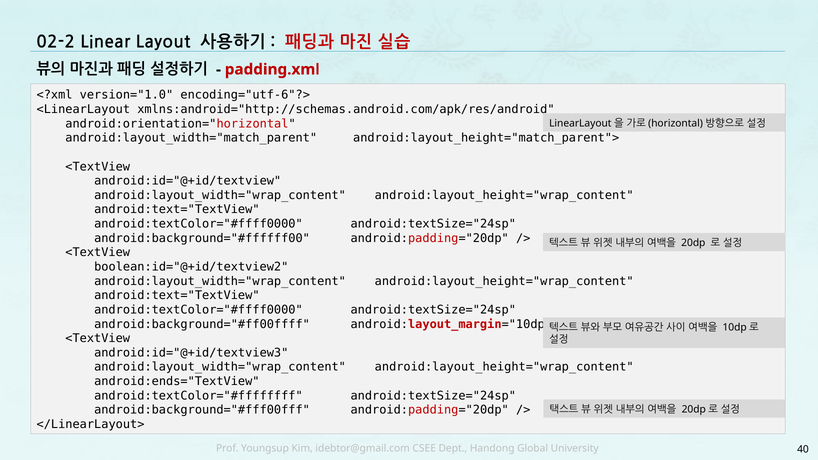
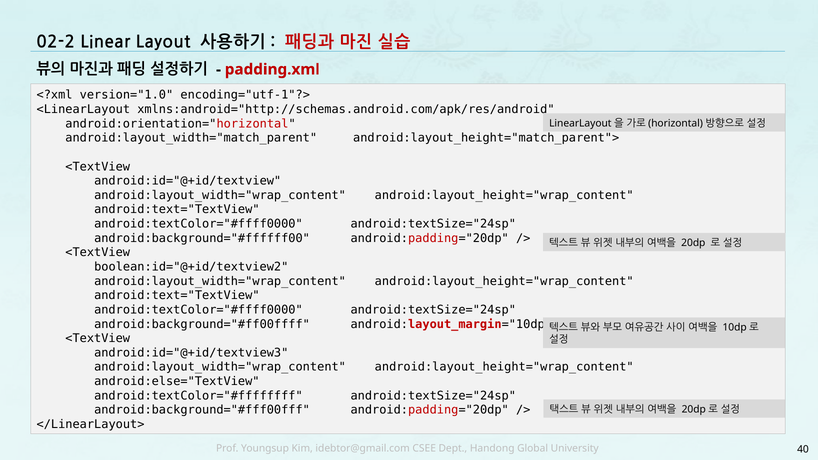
encoding="utf-6"?>: encoding="utf-6"?> -> encoding="utf-1"?> (245, 95)
android:ends="TextView: android:ends="TextView -> android:else="TextView (177, 381)
